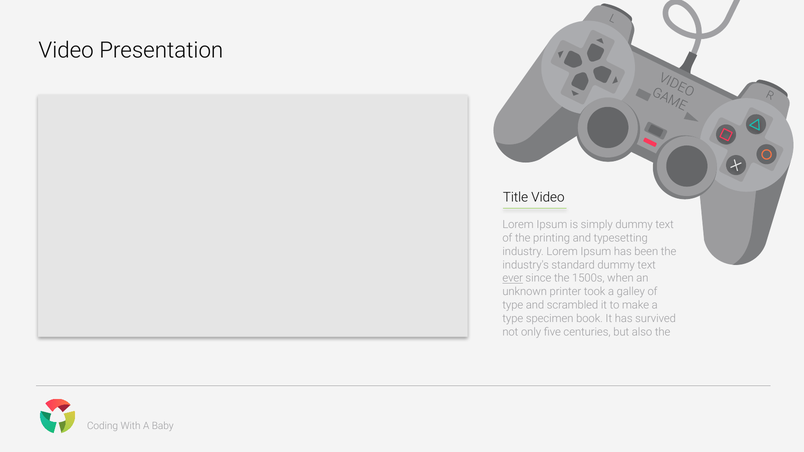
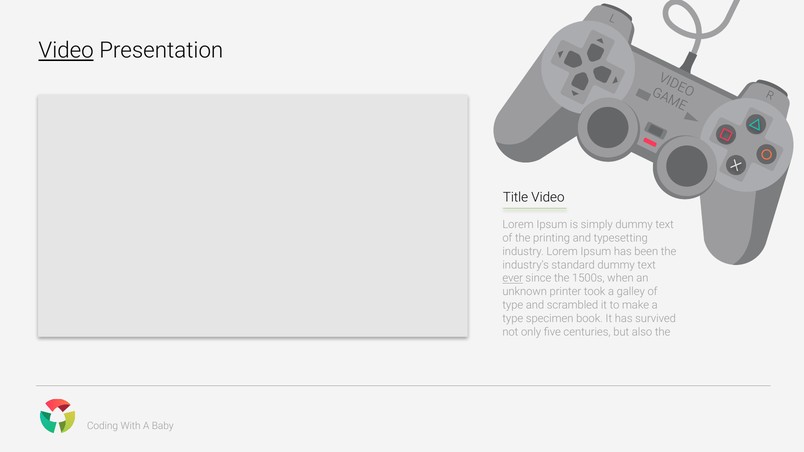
Video underline: none -> present (66, 51)
